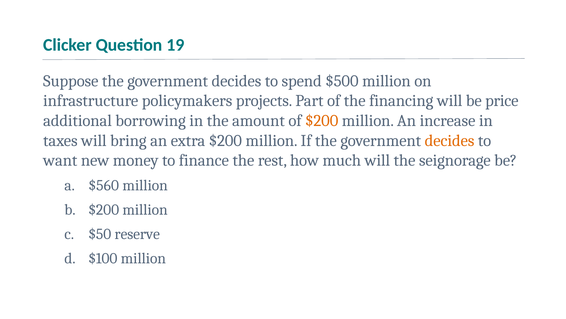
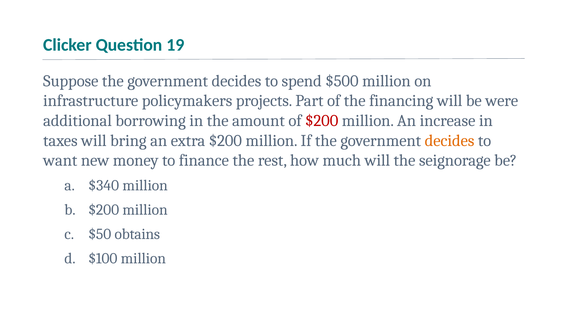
price: price -> were (502, 101)
$200 colour: orange -> red (322, 120)
$560: $560 -> $340 (104, 185)
reserve: reserve -> obtains (137, 234)
